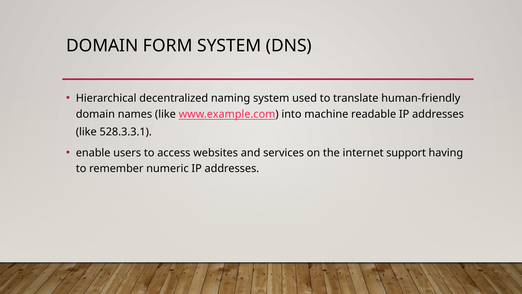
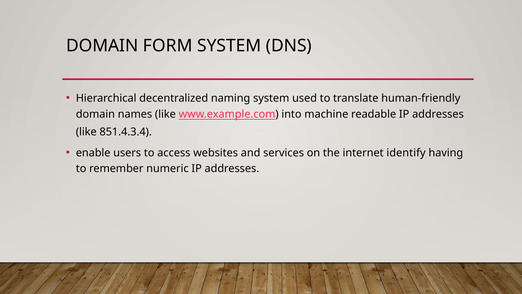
528.3.3.1: 528.3.3.1 -> 851.4.3.4 (126, 132)
support: support -> identify (406, 153)
